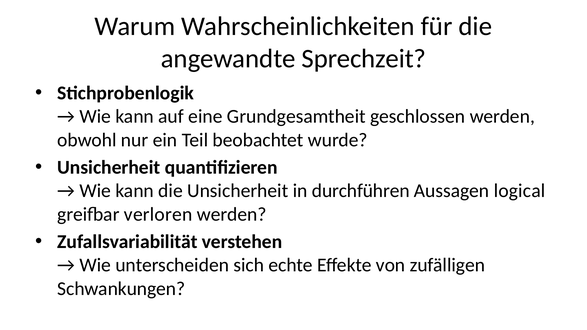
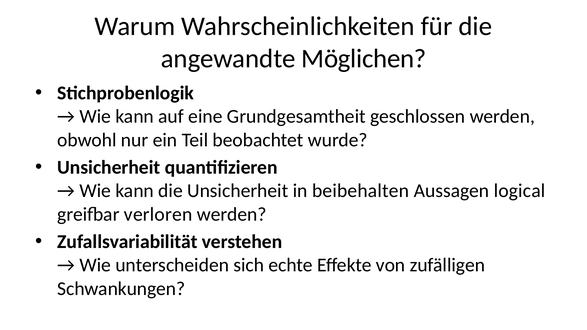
Sprechzeit: Sprechzeit -> Möglichen (364, 59)
durchführen: durchführen -> beibehalten (361, 191)
